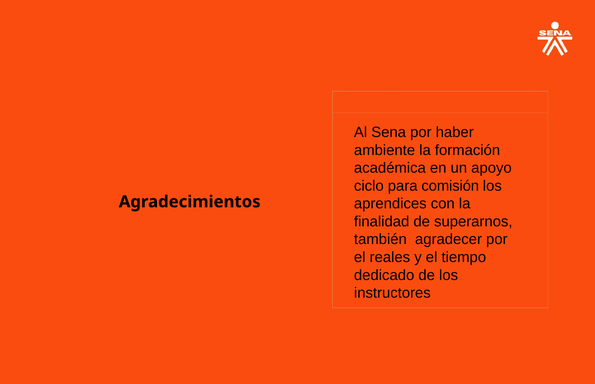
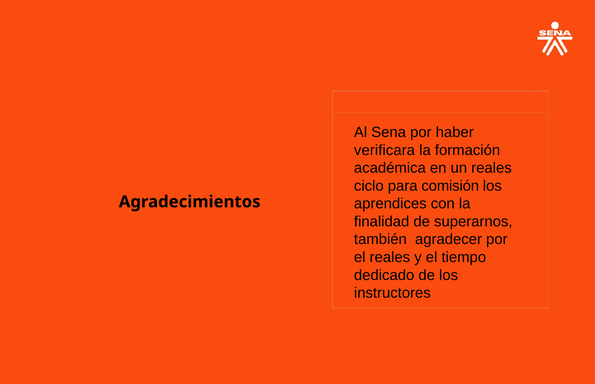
ambiente: ambiente -> verificara (385, 150)
un apoyo: apoyo -> reales (491, 168)
